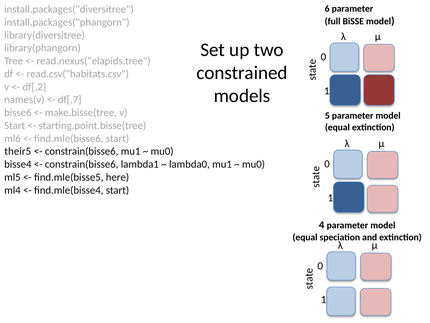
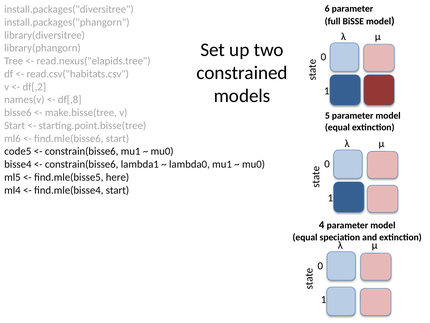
df[,7: df[,7 -> df[,8 (70, 100)
their5: their5 -> code5 (18, 151)
